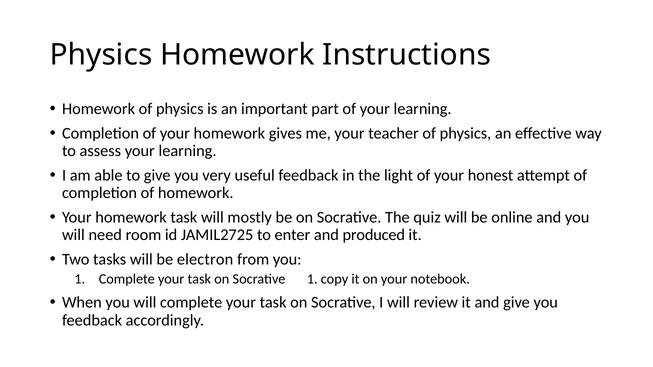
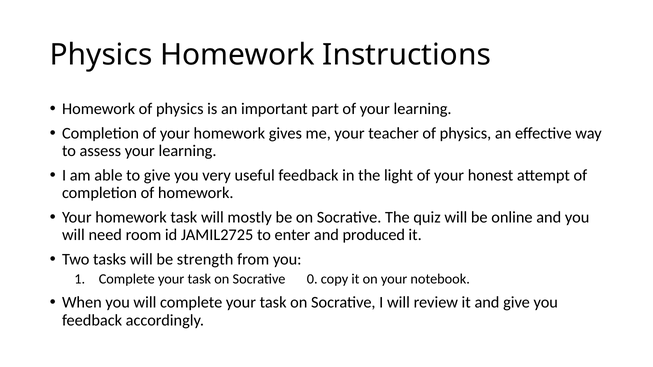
electron: electron -> strength (205, 260)
Socrative 1: 1 -> 0 (312, 279)
